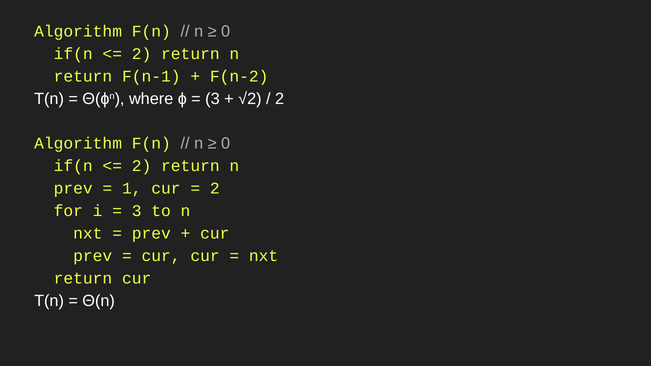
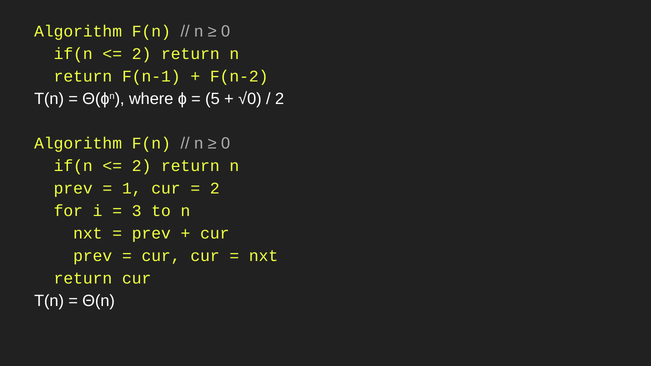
3: 3 -> 5 (212, 99)
√2: √2 -> √0 (250, 99)
